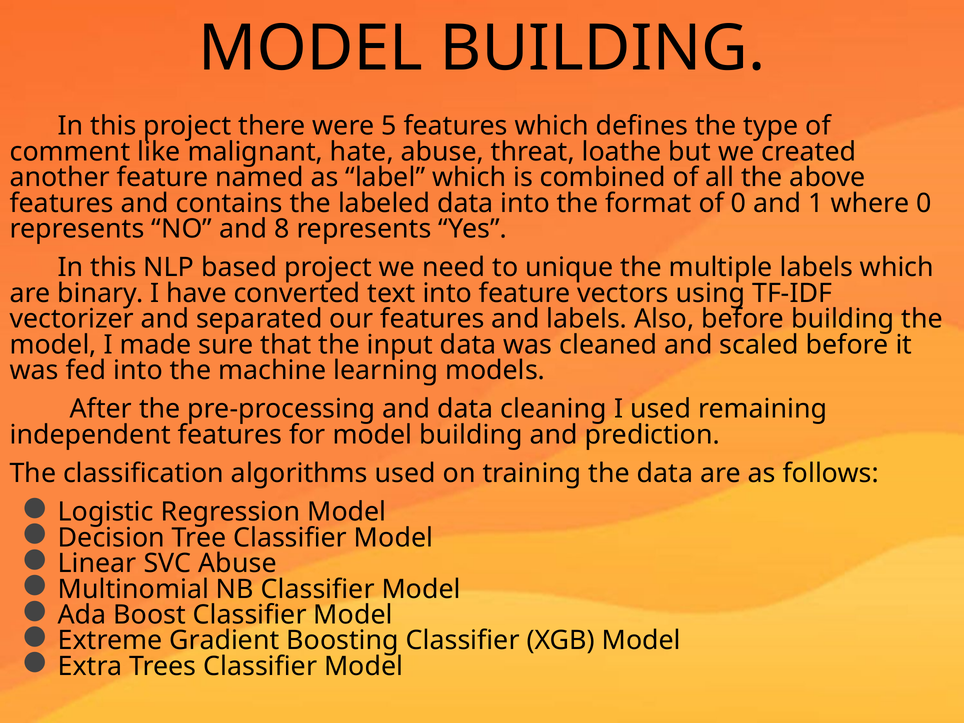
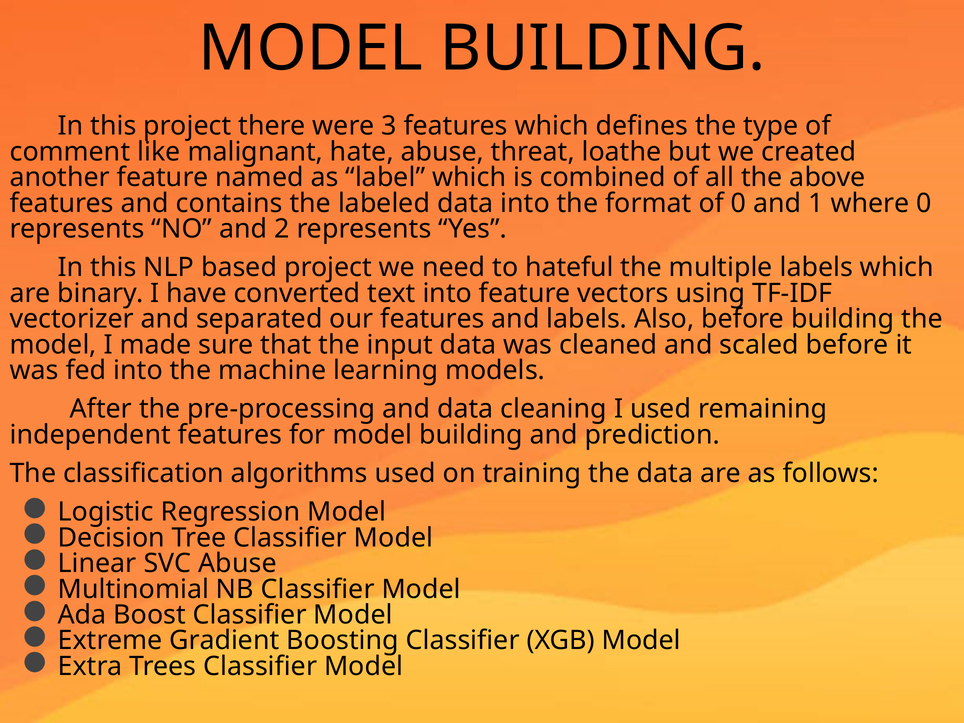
5: 5 -> 3 (389, 126)
8: 8 -> 2 (282, 229)
unique: unique -> hateful (569, 268)
